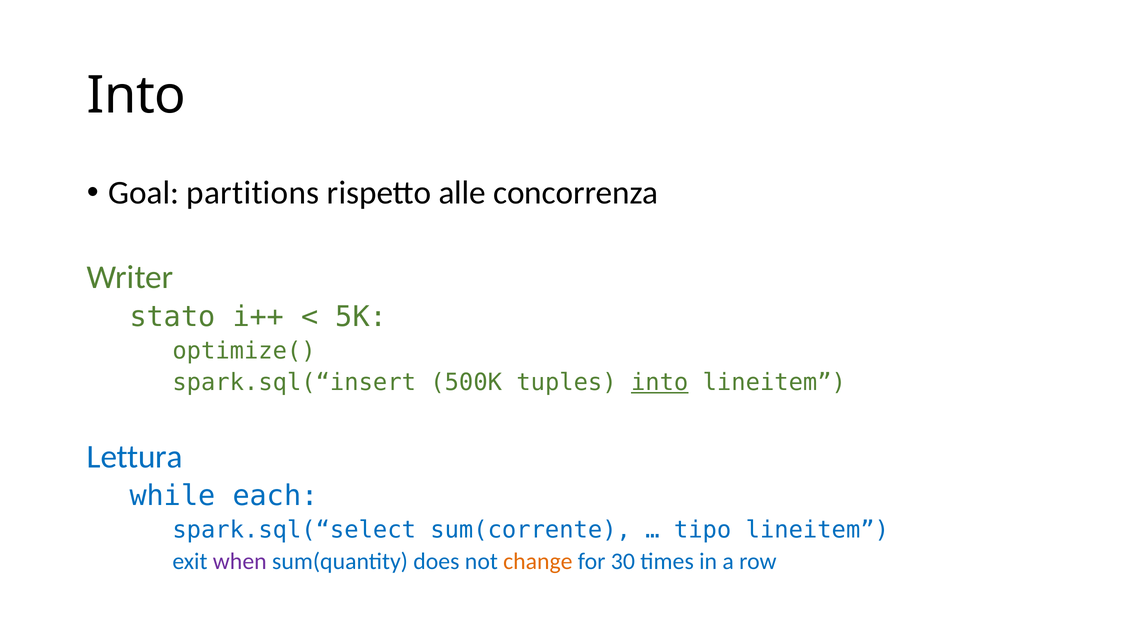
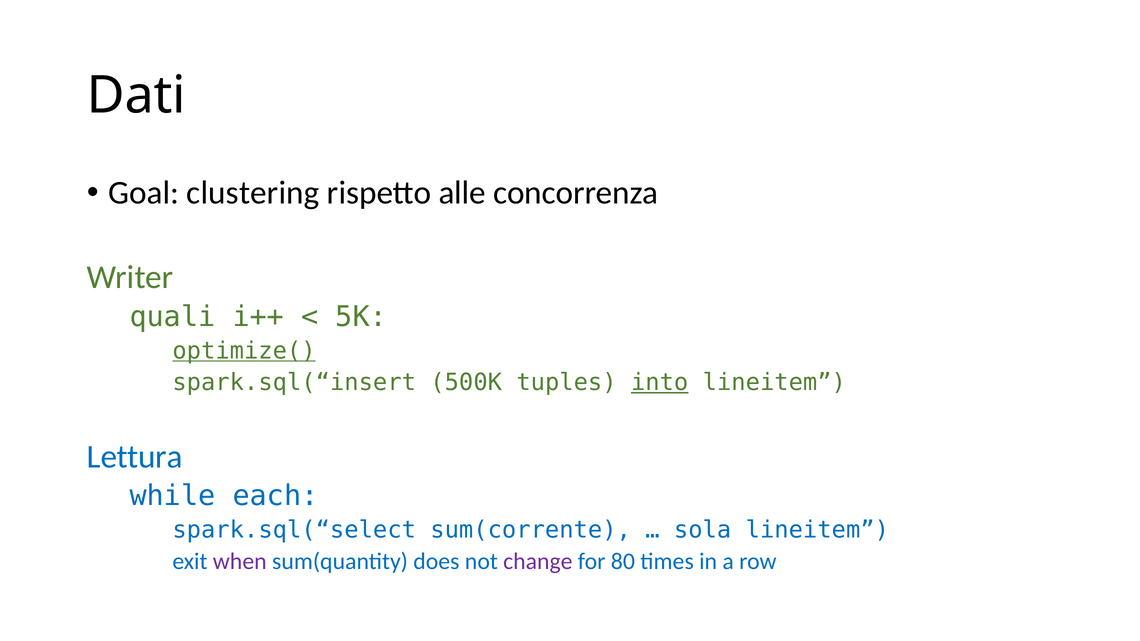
Into: Into -> Dati (136, 96)
partitions: partitions -> clustering (253, 193)
stato: stato -> quali (173, 317)
optimize( underline: none -> present (244, 351)
tipo: tipo -> sola (703, 530)
change colour: orange -> purple (538, 562)
30: 30 -> 80 (623, 562)
